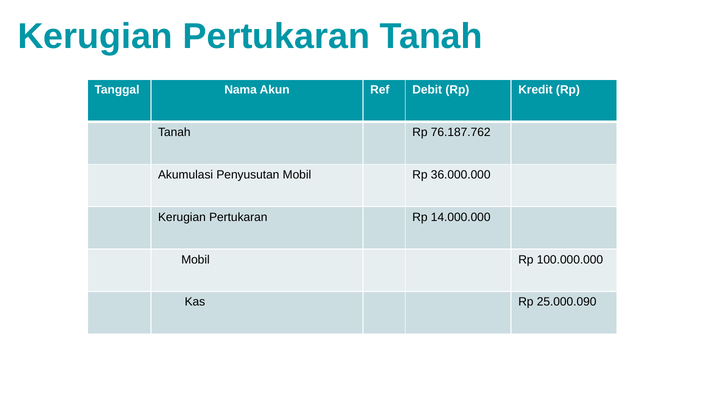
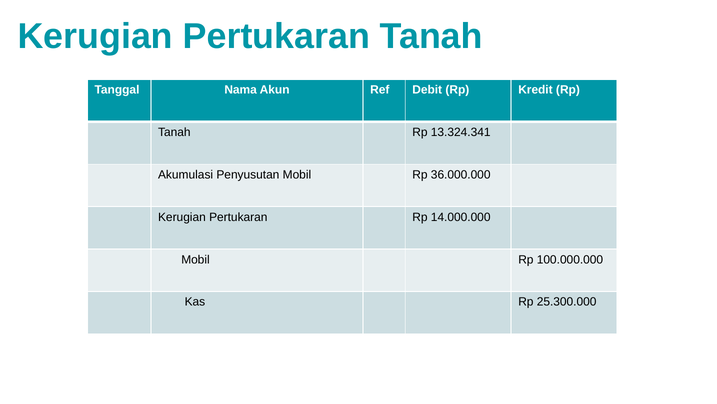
76.187.762: 76.187.762 -> 13.324.341 (461, 132)
25.000.090: 25.000.090 -> 25.300.000 (567, 302)
